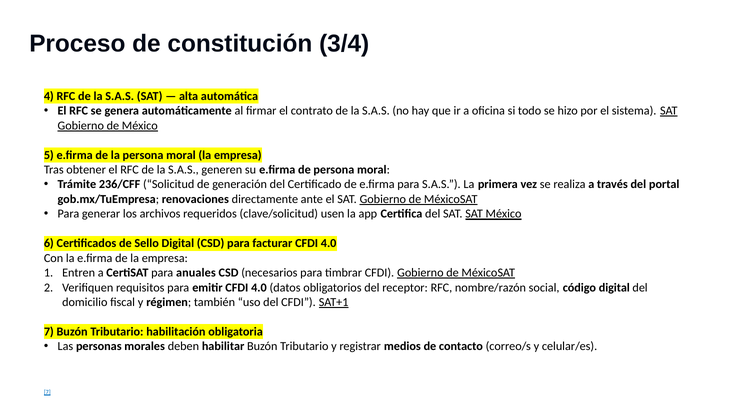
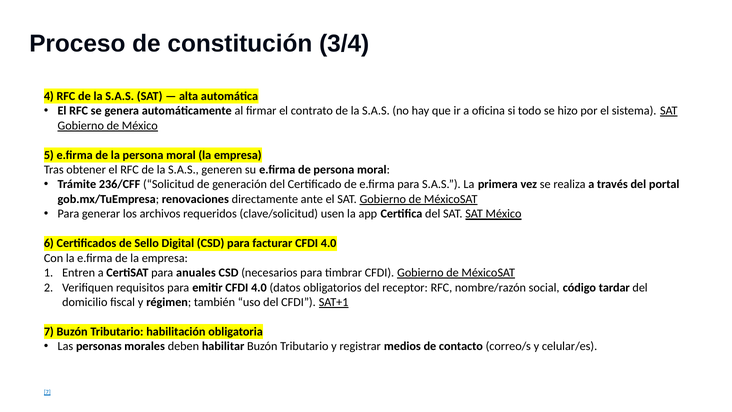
código digital: digital -> tardar (614, 287)
